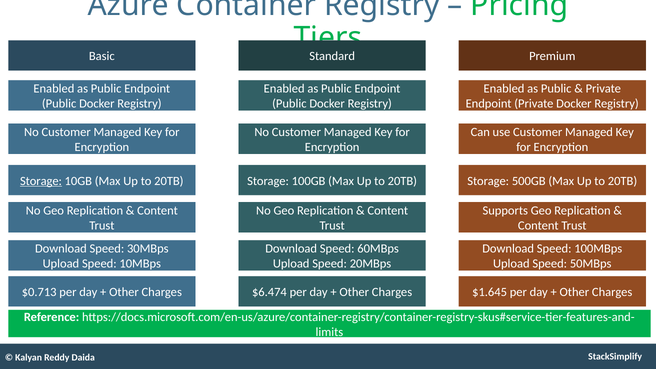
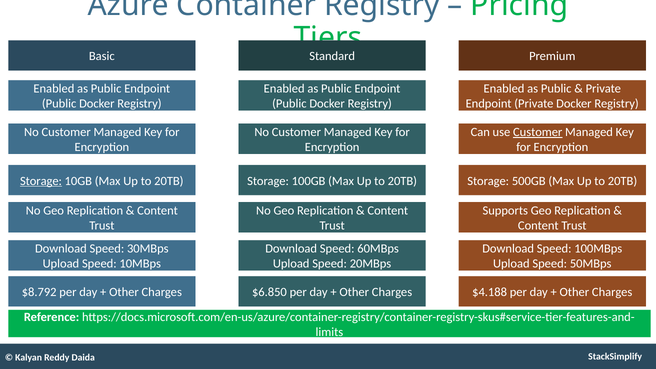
Customer underline: none -> present (538, 132)
$0.713: $0.713 -> $8.792 (39, 292)
$6.474: $6.474 -> $6.850 (269, 292)
$1.645: $1.645 -> $4.188 (490, 292)
